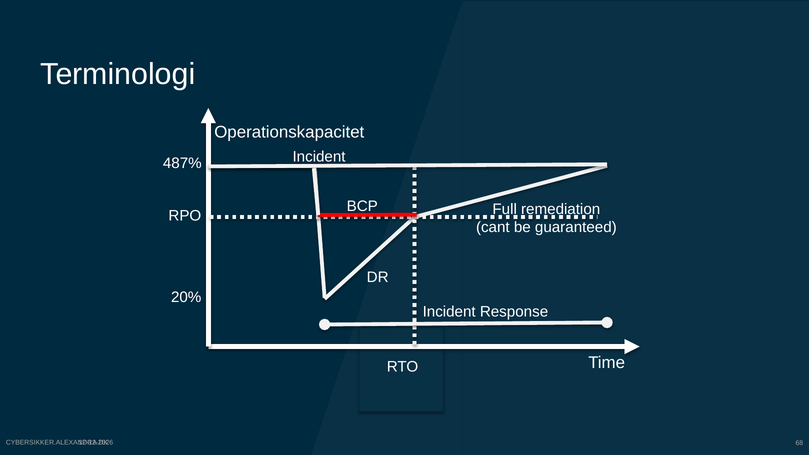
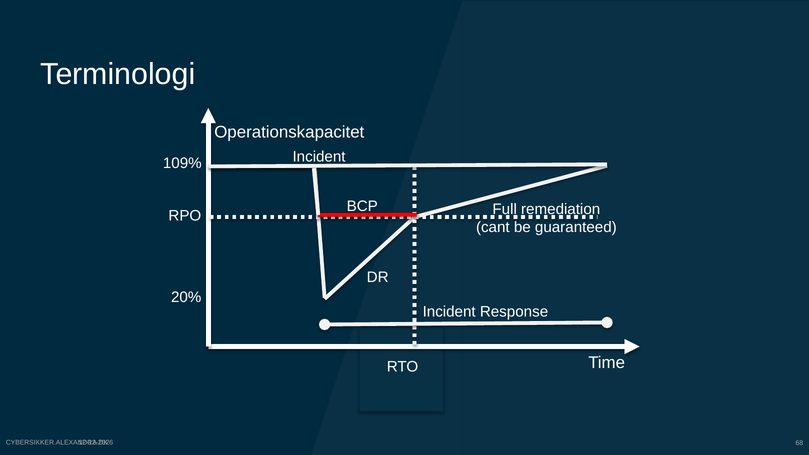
487%: 487% -> 109% (182, 163)
